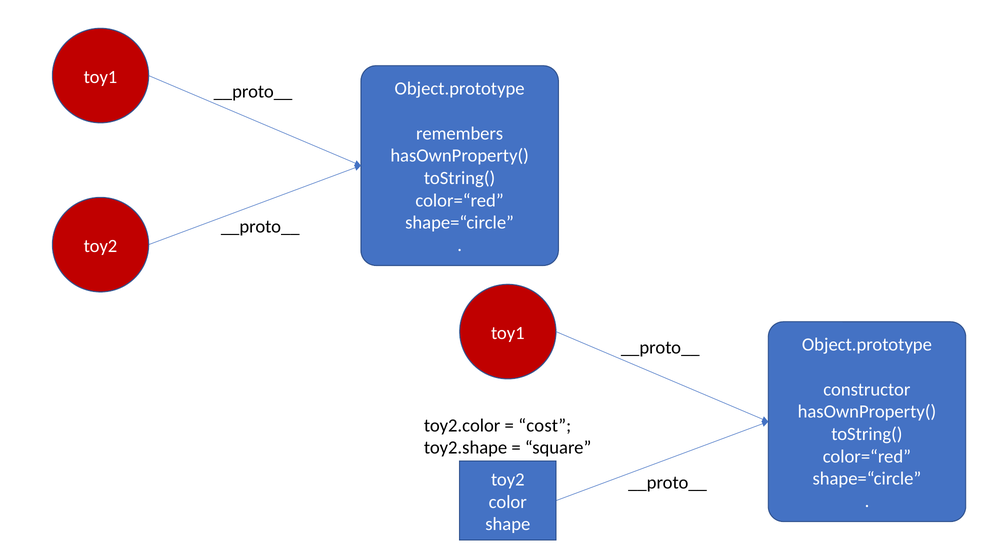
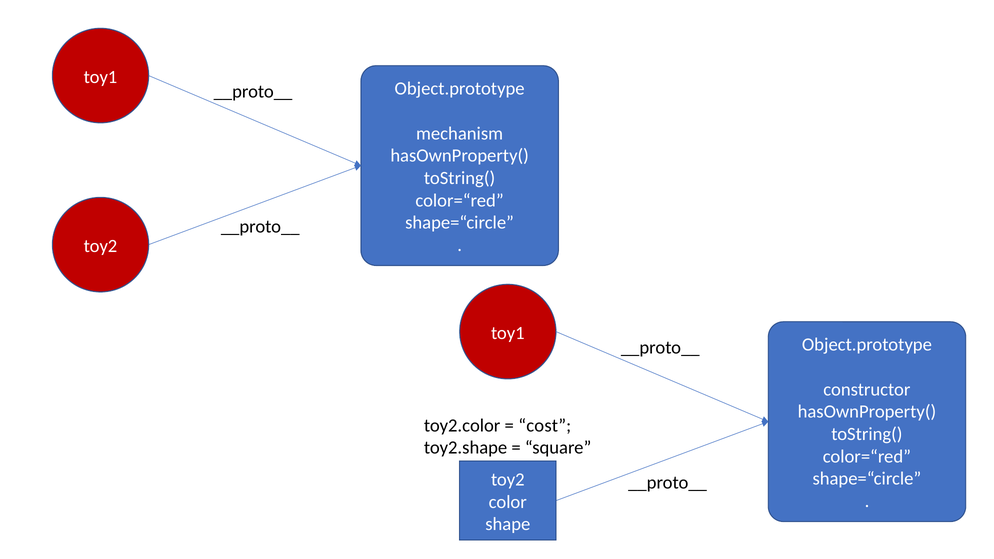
remembers: remembers -> mechanism (460, 133)
